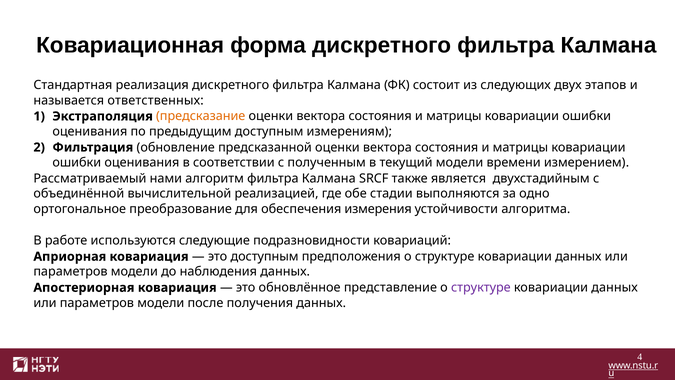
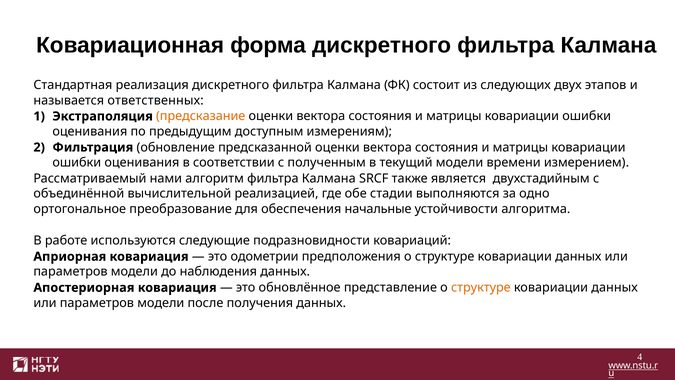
измерения: измерения -> начальные (378, 209)
это доступным: доступным -> одометрии (265, 256)
структуре colour: purple -> orange (481, 287)
